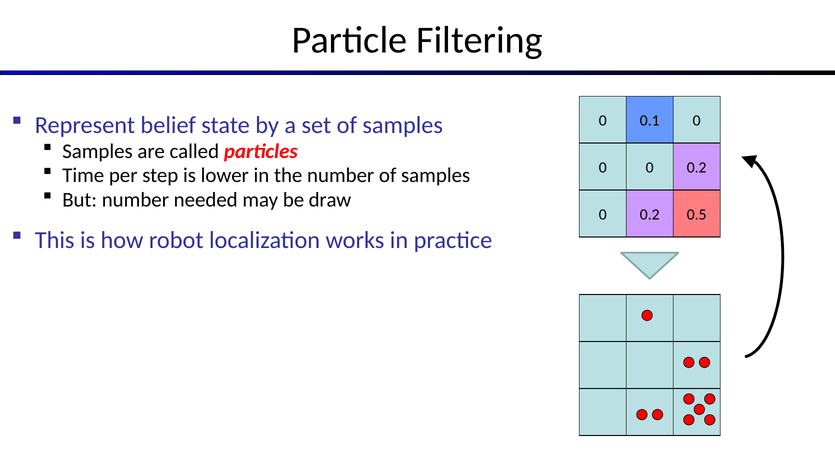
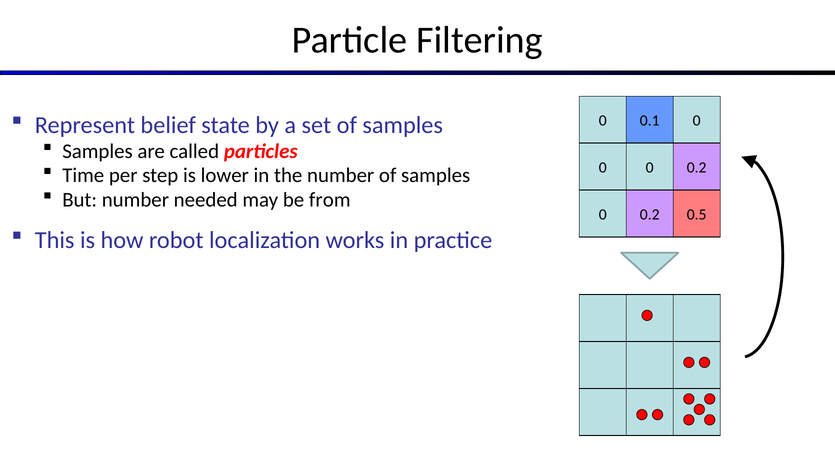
draw: draw -> from (330, 200)
